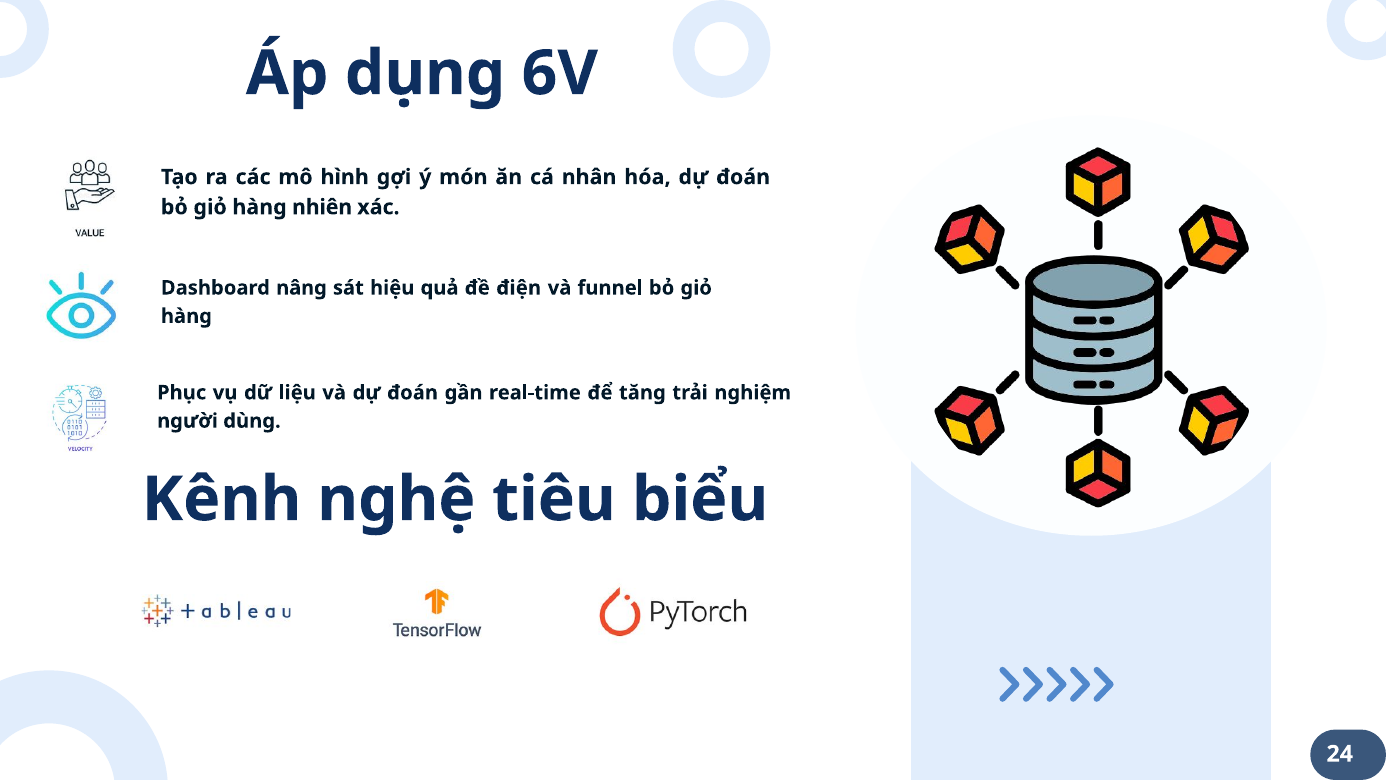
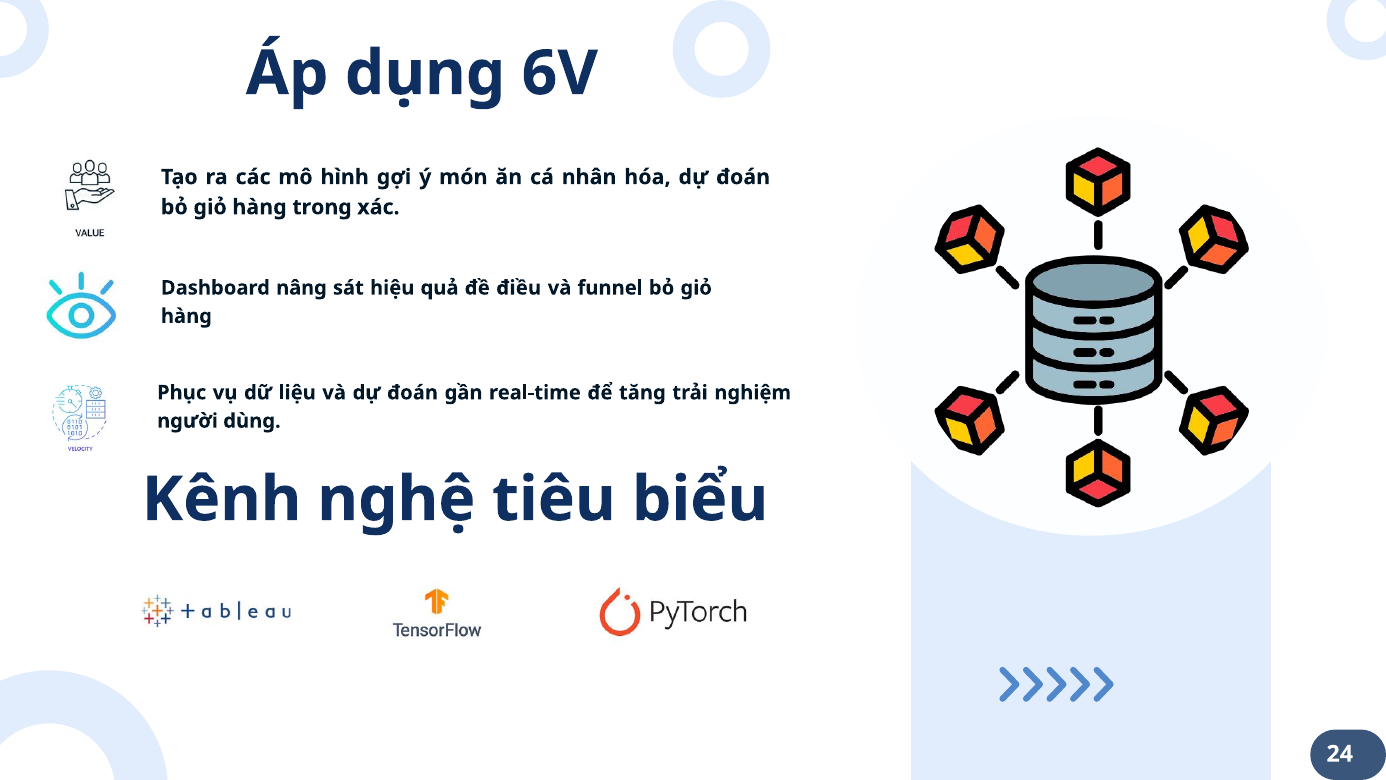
nhiên: nhiên -> trọng (322, 207)
điện: điện -> điều (519, 288)
